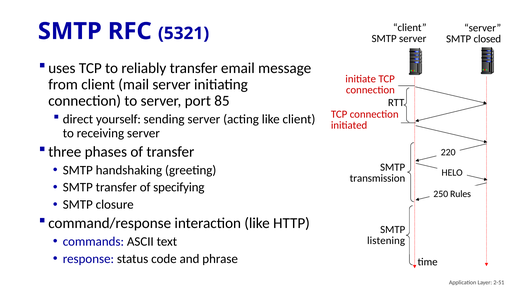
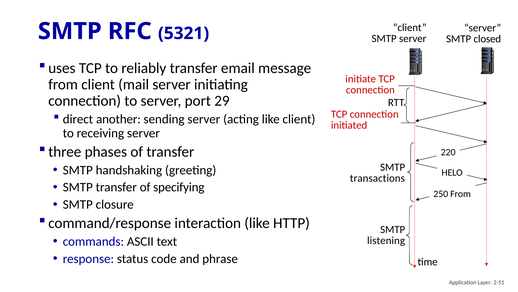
85: 85 -> 29 (222, 101)
yourself: yourself -> another (118, 119)
transmission: transmission -> transactions (377, 178)
250 Rules: Rules -> From (461, 194)
